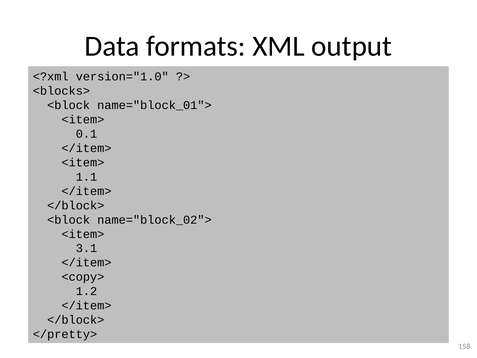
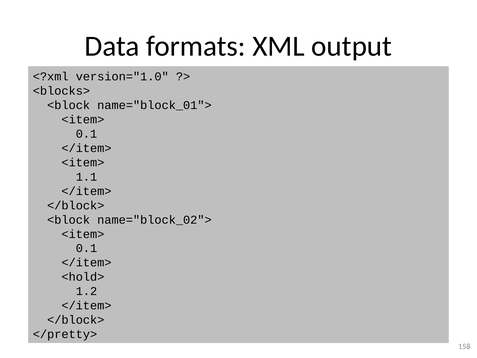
3.1: 3.1 -> 0.1 (86, 248)
<copy>: <copy> -> <hold> (83, 277)
